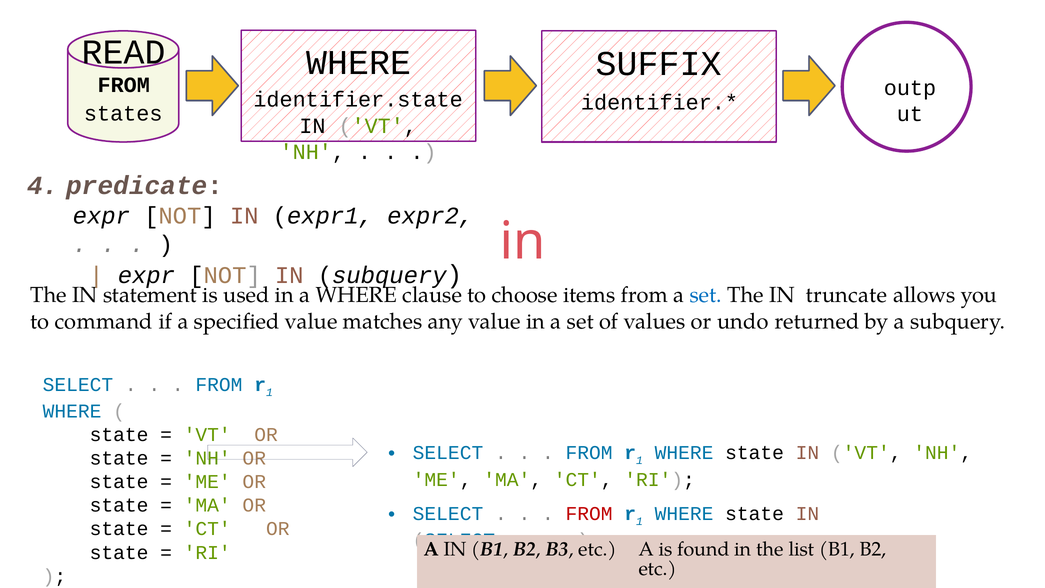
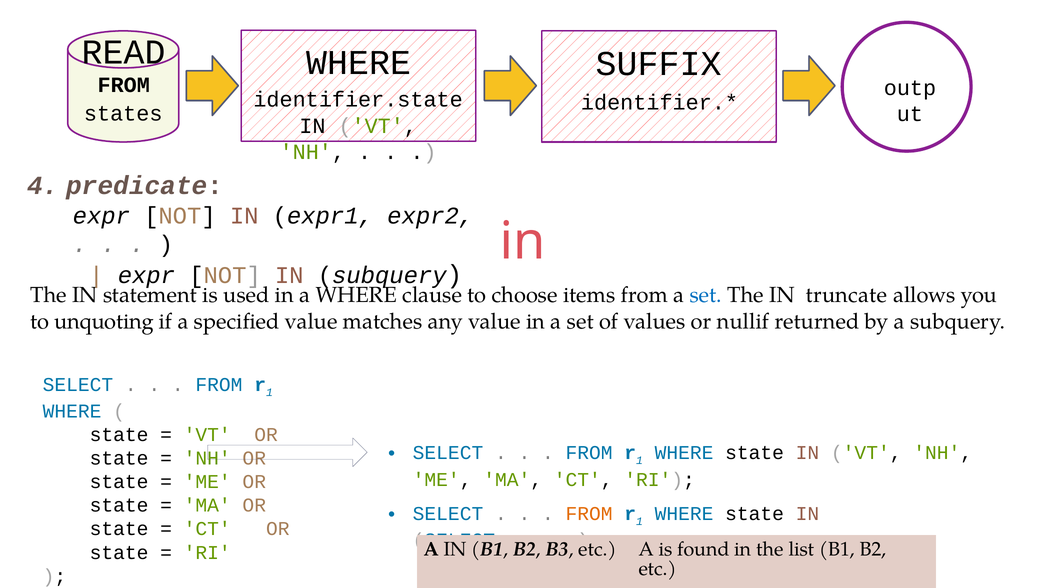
command: command -> unquoting (104, 321)
undo: undo -> nullif (743, 321)
FROM colour: red -> orange (589, 513)
